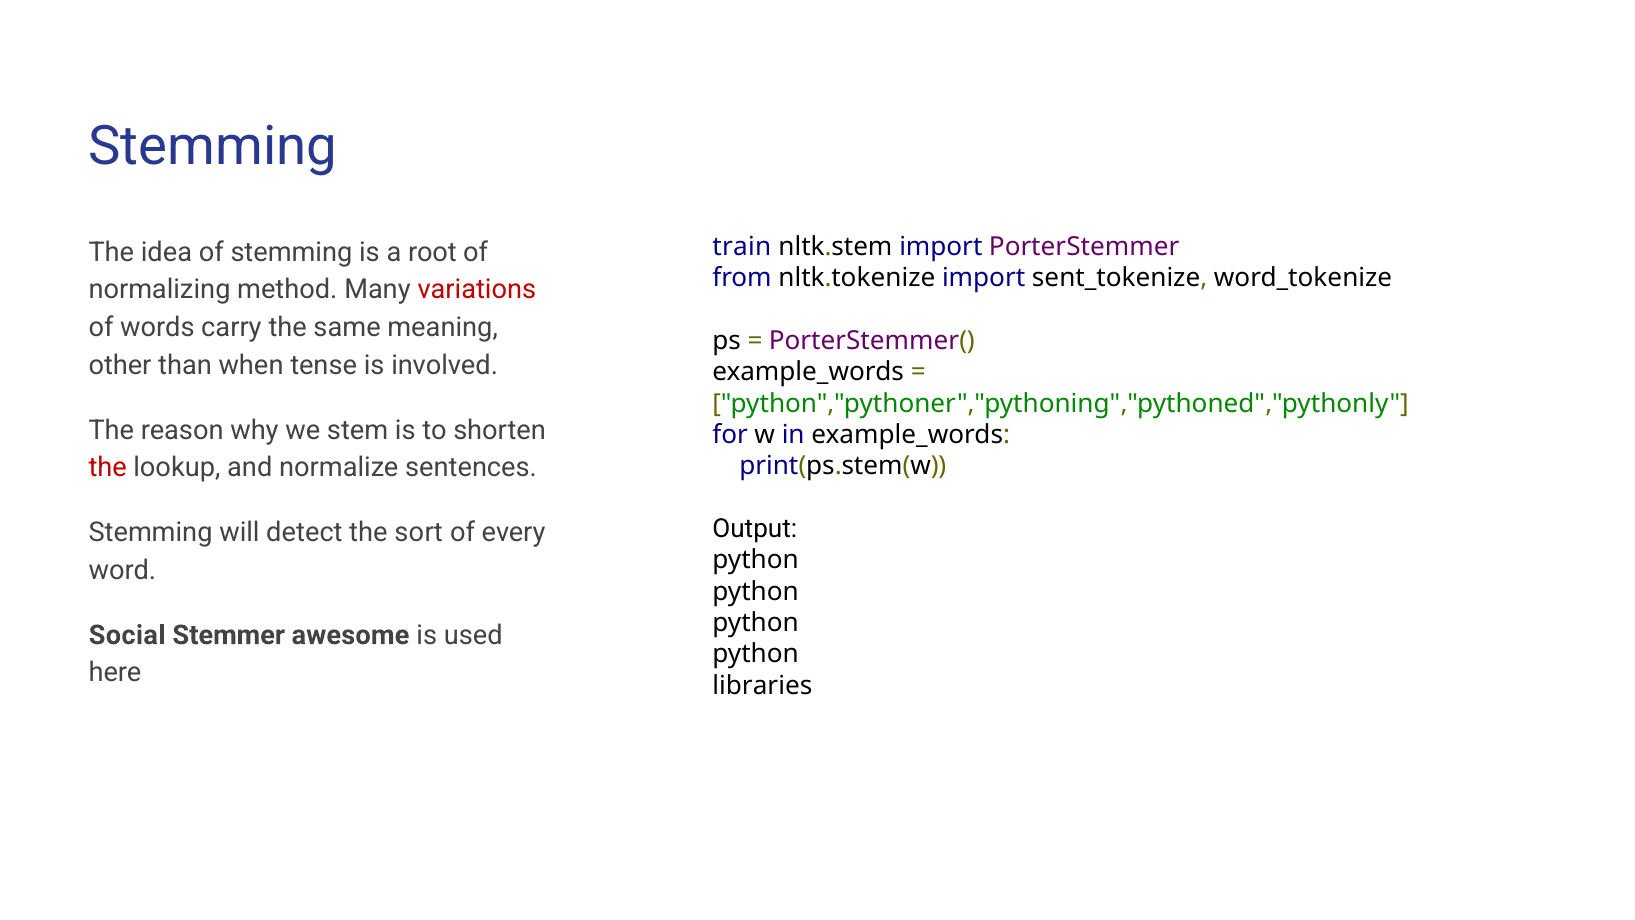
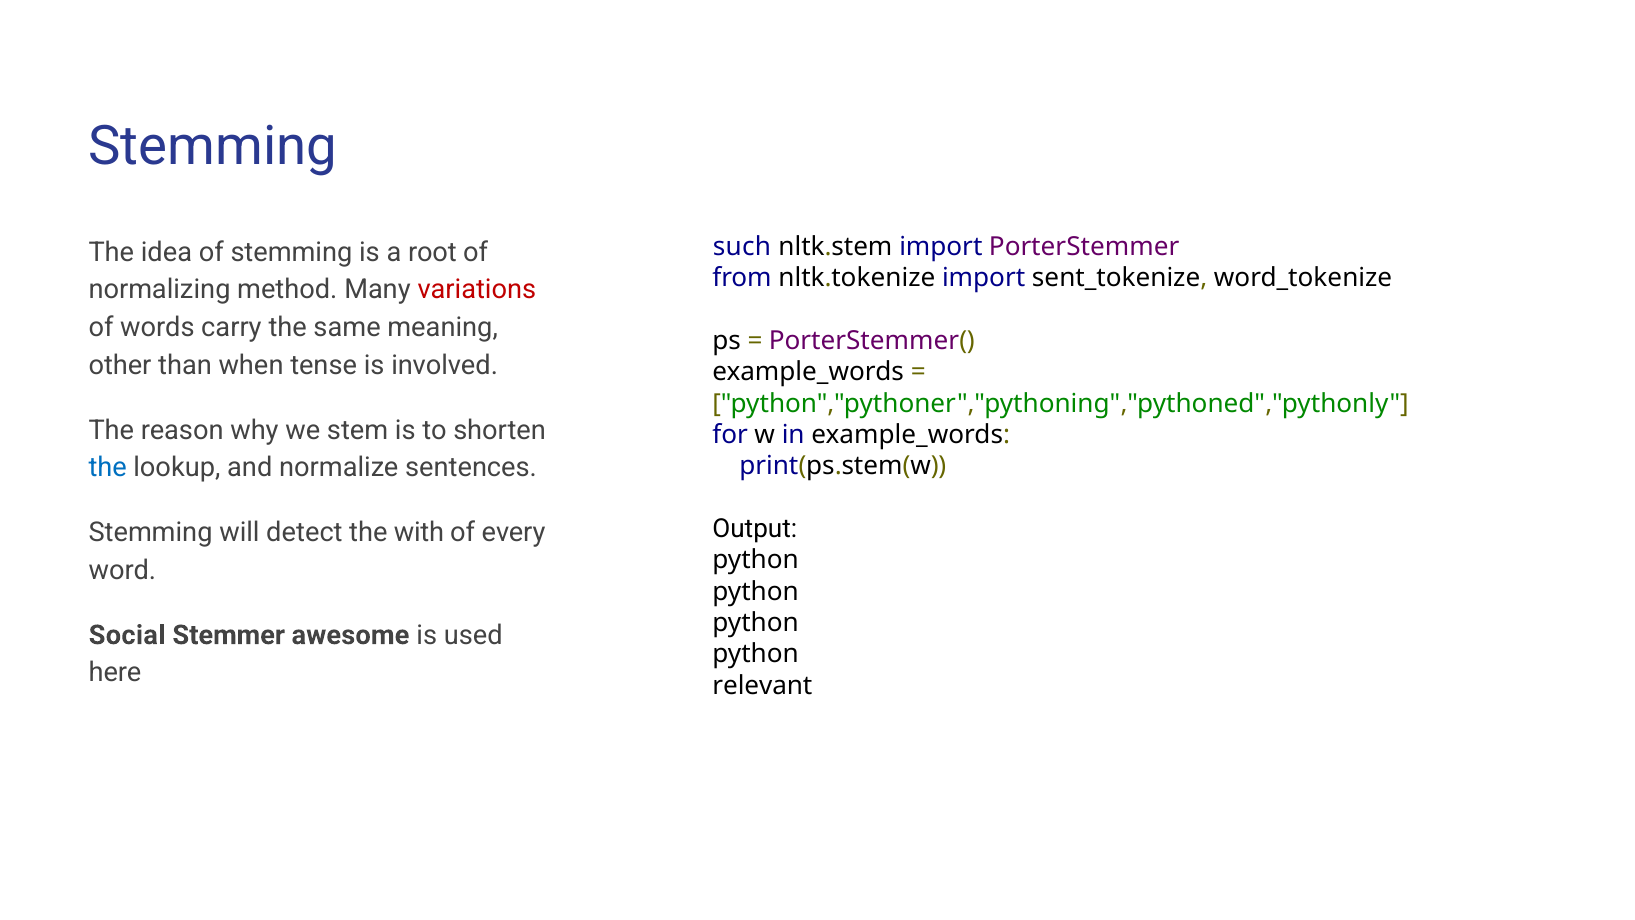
train: train -> such (742, 247)
the colour: red -> blue (108, 468)
sort: sort -> with (419, 532)
libraries: libraries -> relevant (762, 685)
